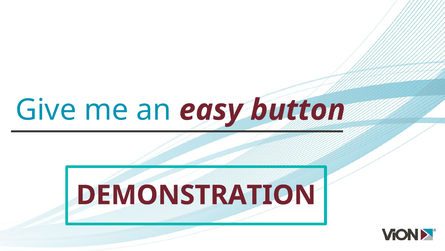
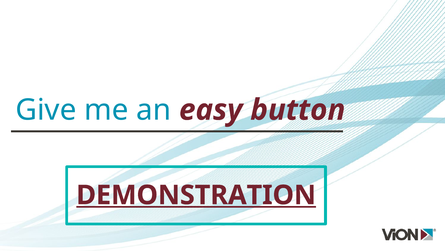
DEMONSTRATION underline: none -> present (196, 195)
